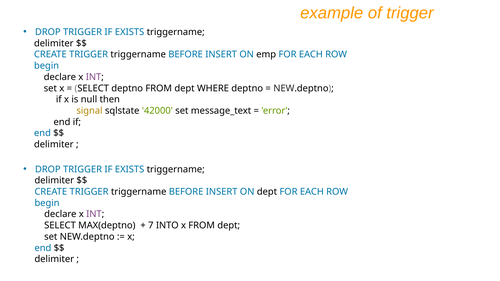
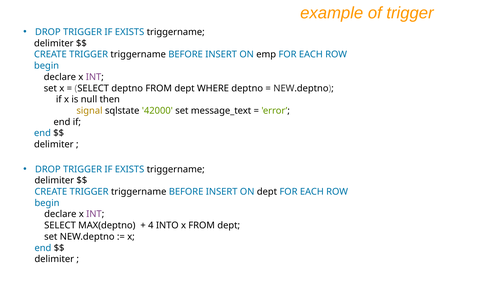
7: 7 -> 4 (151, 226)
